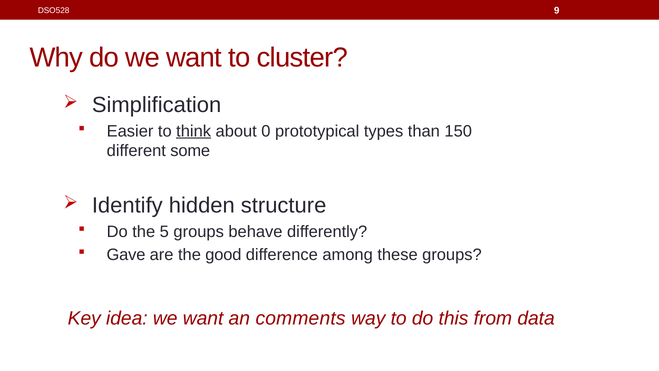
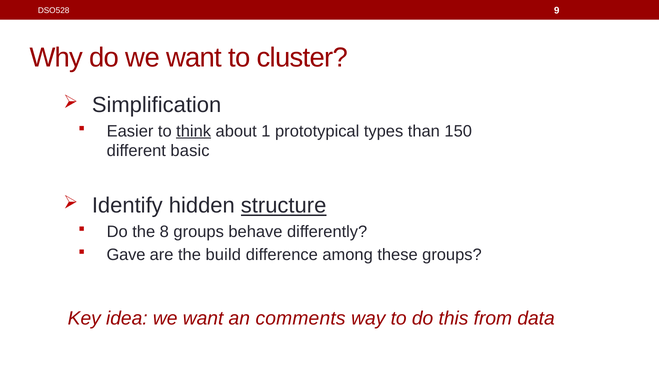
0: 0 -> 1 (266, 131)
some: some -> basic (190, 151)
structure underline: none -> present (284, 206)
5: 5 -> 8 (164, 231)
good: good -> build (223, 255)
